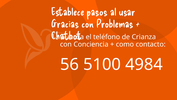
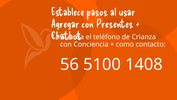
Gracias: Gracias -> Agregar (65, 24)
Problemas: Problemas -> Presentes (115, 24)
4984: 4984 -> 1408 (144, 64)
